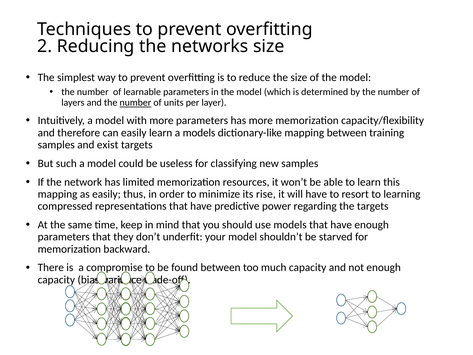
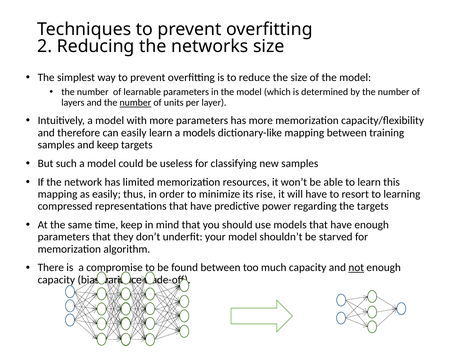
and exist: exist -> keep (108, 145)
backward: backward -> algorithm (127, 249)
not underline: none -> present (356, 267)
